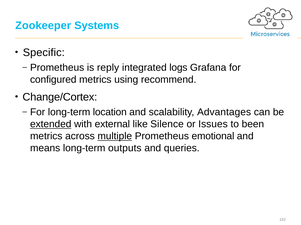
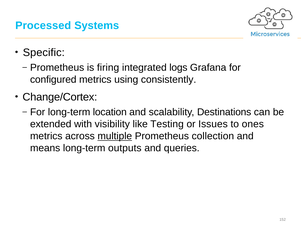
Zookeeper: Zookeeper -> Processed (43, 26)
reply: reply -> firing (108, 68)
recommend: recommend -> consistently (169, 80)
Advantages: Advantages -> Destinations (224, 113)
extended underline: present -> none (51, 125)
external: external -> visibility (112, 125)
Silence: Silence -> Testing (167, 125)
been: been -> ones (253, 125)
emotional: emotional -> collection (213, 137)
